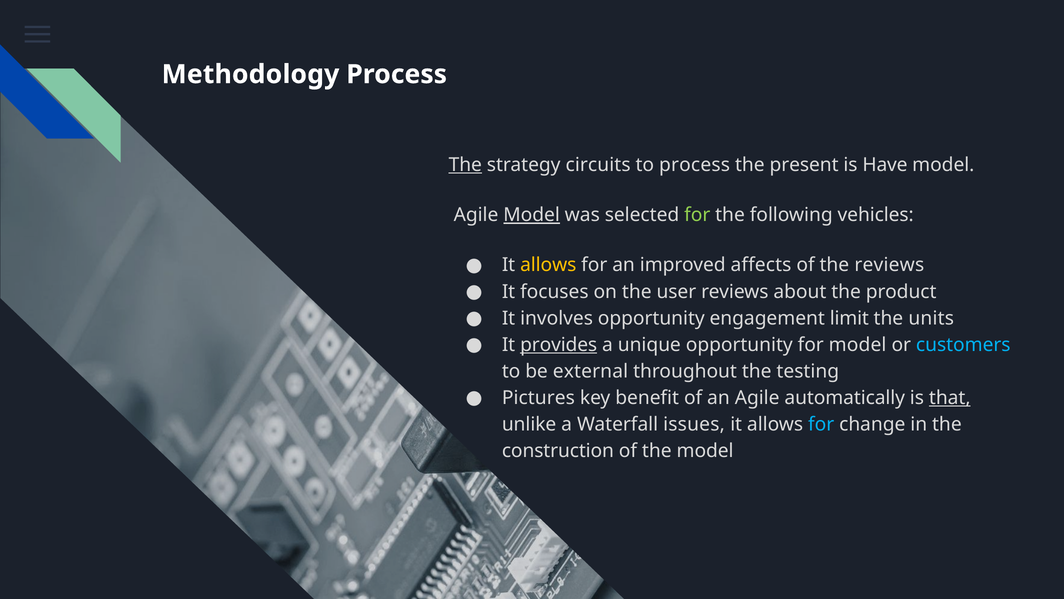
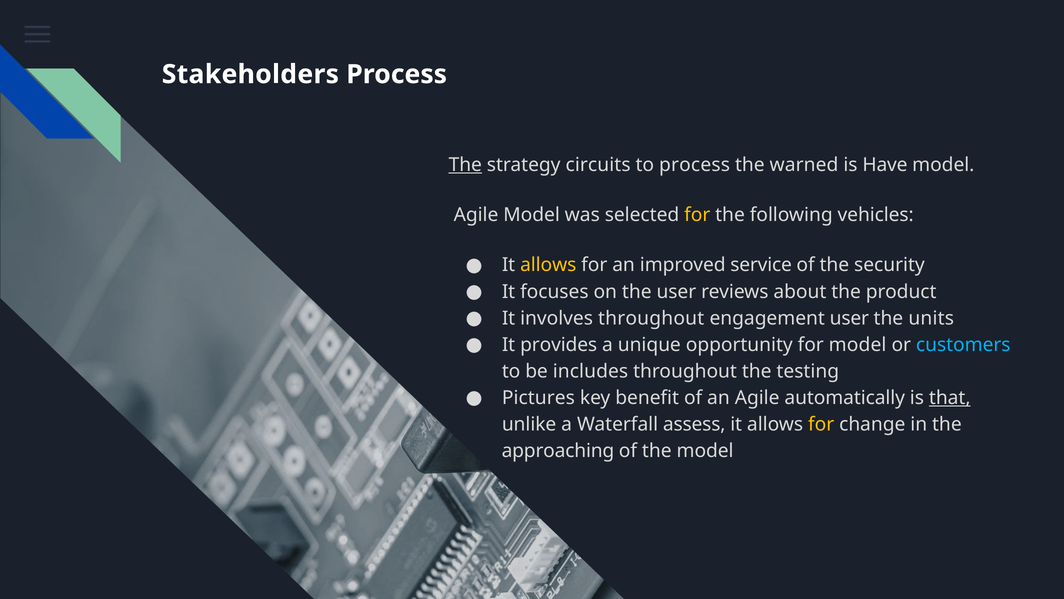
Methodology: Methodology -> Stakeholders (250, 74)
present: present -> warned (804, 165)
Model underline: present -> none (532, 215)
for colour: light green -> yellow (697, 215)
affects: affects -> service (761, 265)
the reviews: reviews -> security (889, 265)
involves opportunity: opportunity -> throughout (651, 318)
engagement limit: limit -> user (849, 318)
provides underline: present -> none (559, 344)
external: external -> includes (590, 371)
issues: issues -> assess (694, 424)
for colour: light blue -> yellow (821, 424)
construction: construction -> approaching (558, 451)
